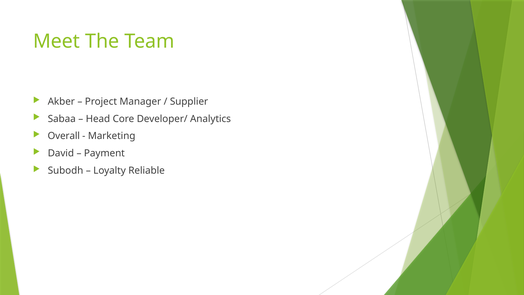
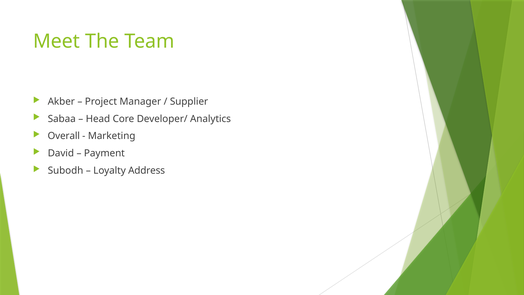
Reliable: Reliable -> Address (147, 170)
